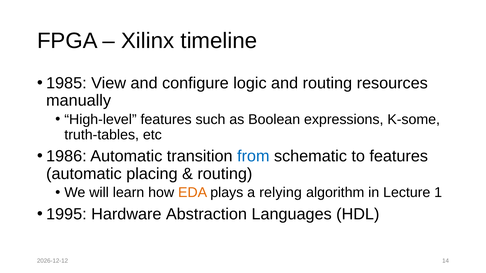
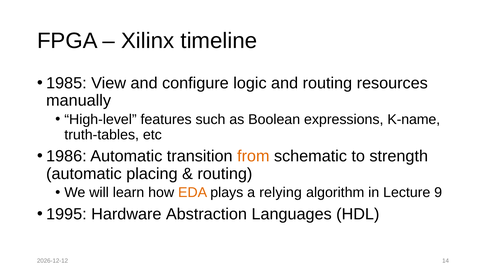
K-some: K-some -> K-name (414, 120)
from colour: blue -> orange (253, 156)
to features: features -> strength (399, 156)
1: 1 -> 9 (438, 193)
